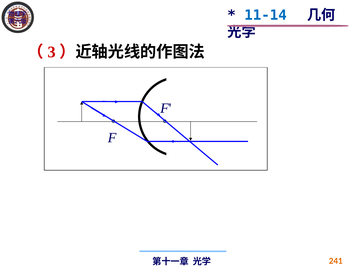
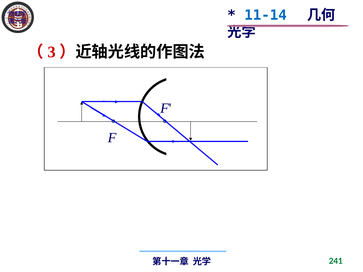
241 colour: orange -> green (336, 261)
